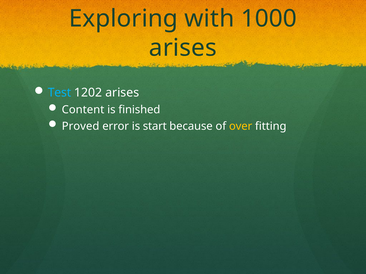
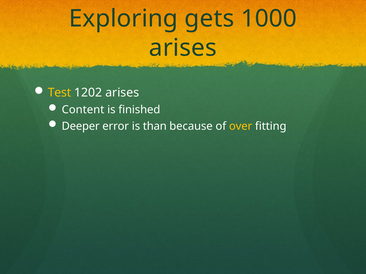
with: with -> gets (209, 19)
Test colour: light blue -> yellow (60, 93)
Proved: Proved -> Deeper (81, 126)
start: start -> than (155, 126)
